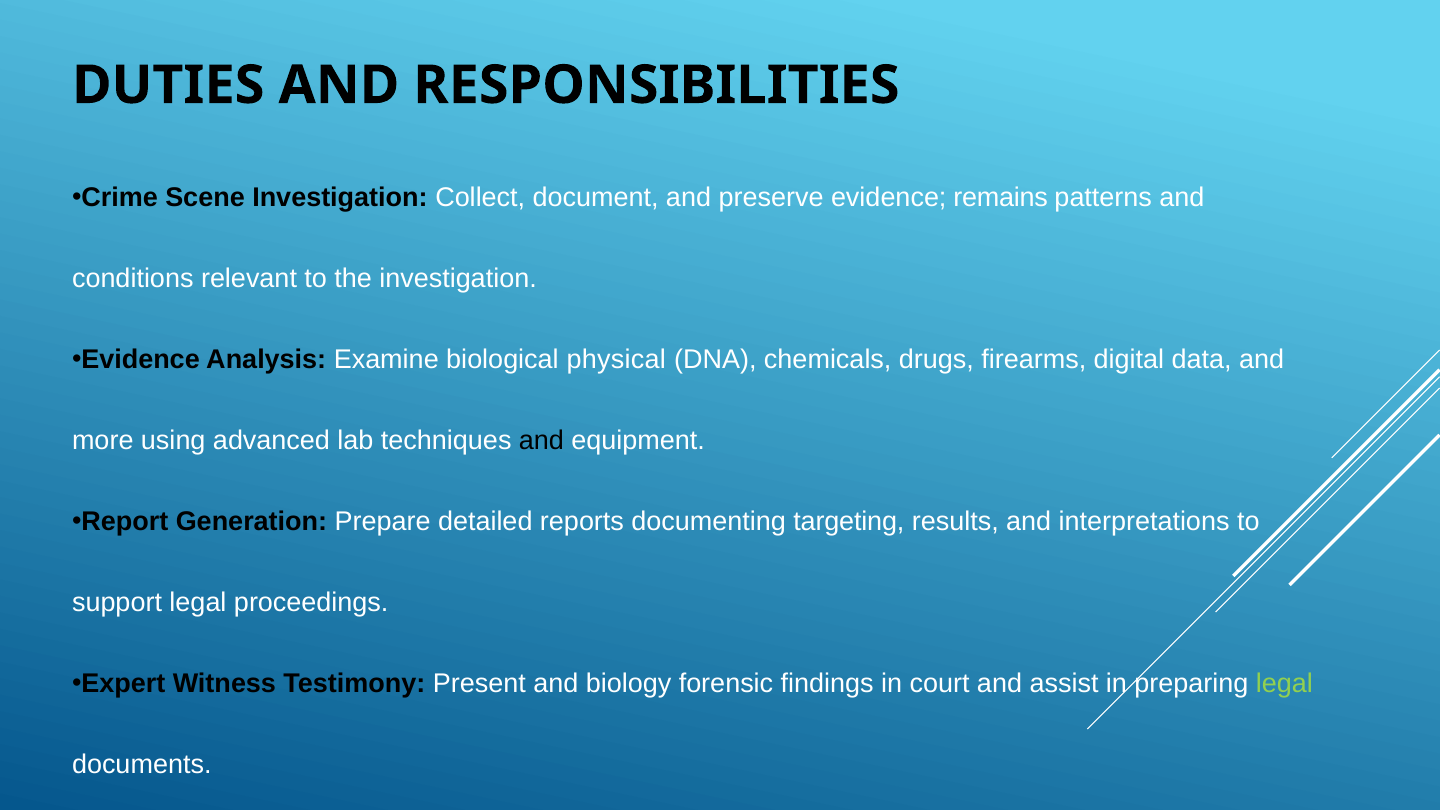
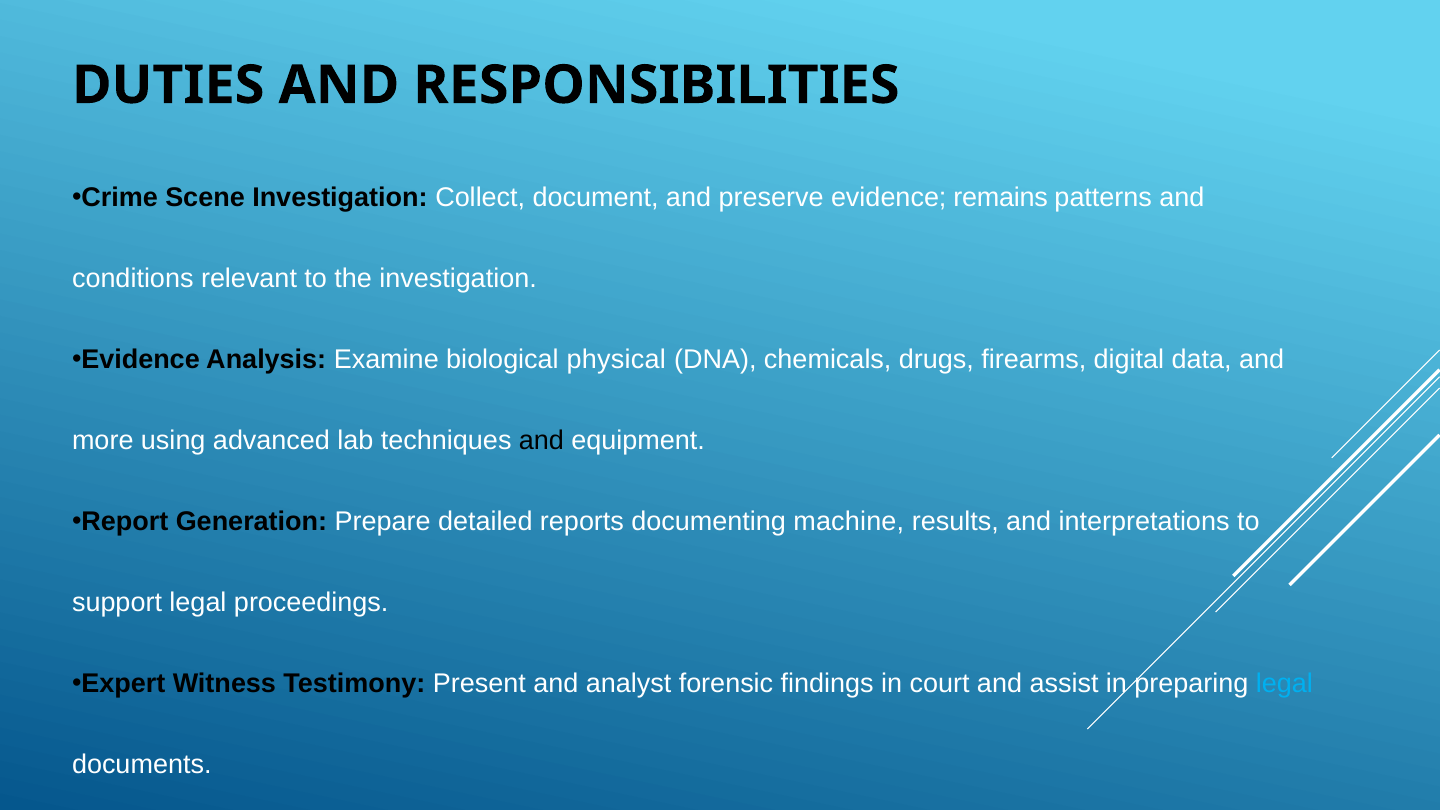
targeting: targeting -> machine (849, 522)
biology: biology -> analyst (629, 684)
legal colour: light green -> light blue (1284, 684)
